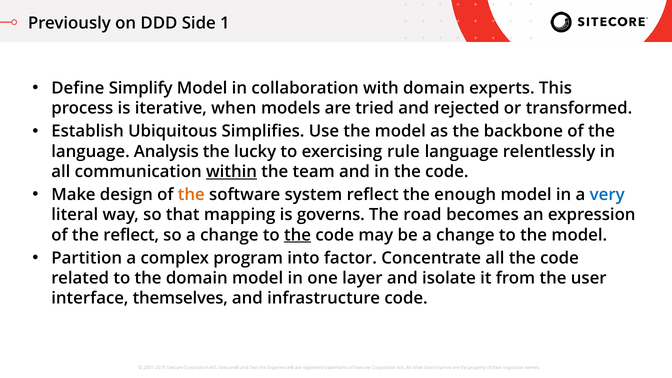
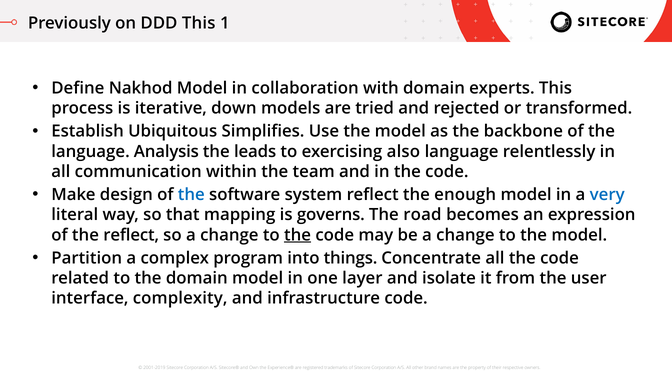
DDD Side: Side -> This (199, 23)
Simplify: Simplify -> Nakhod (141, 88)
when: when -> down (234, 108)
lucky: lucky -> leads (255, 152)
rule: rule -> also (403, 152)
within underline: present -> none (232, 172)
the colour: orange -> blue (191, 195)
factor: factor -> things (351, 258)
themselves: themselves -> complexity (180, 298)
